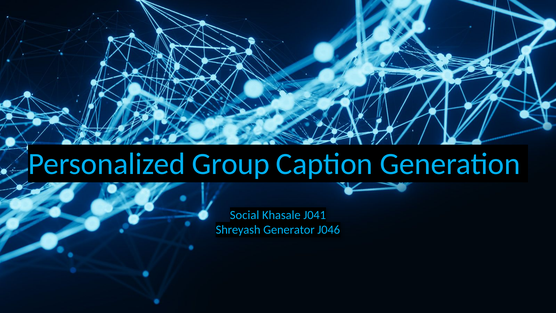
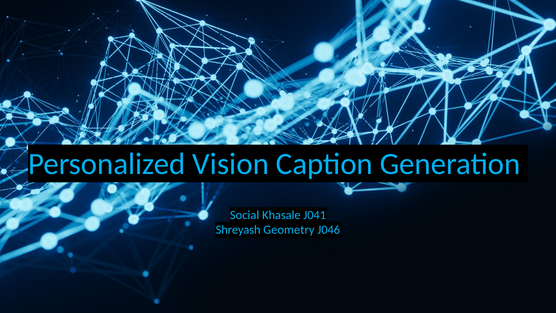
Group: Group -> Vision (231, 164)
Generator: Generator -> Geometry (289, 230)
